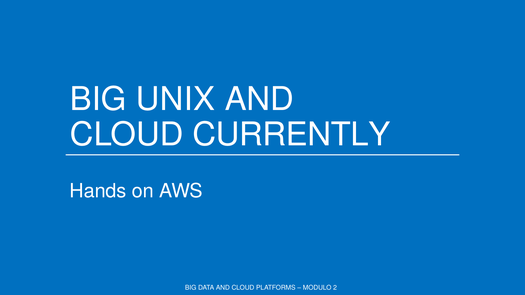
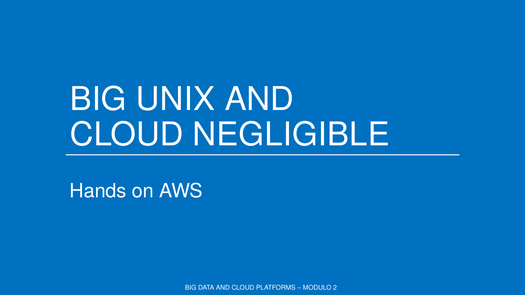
CURRENTLY: CURRENTLY -> NEGLIGIBLE (291, 135)
